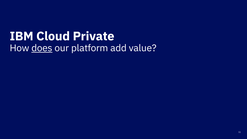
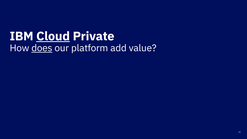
Cloud underline: none -> present (53, 36)
